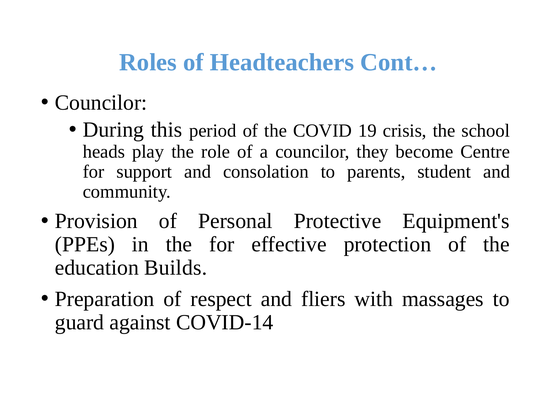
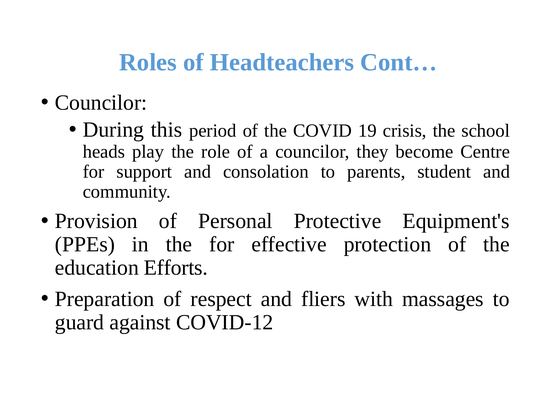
Builds: Builds -> Efforts (176, 268)
COVID-14: COVID-14 -> COVID-12 (225, 322)
